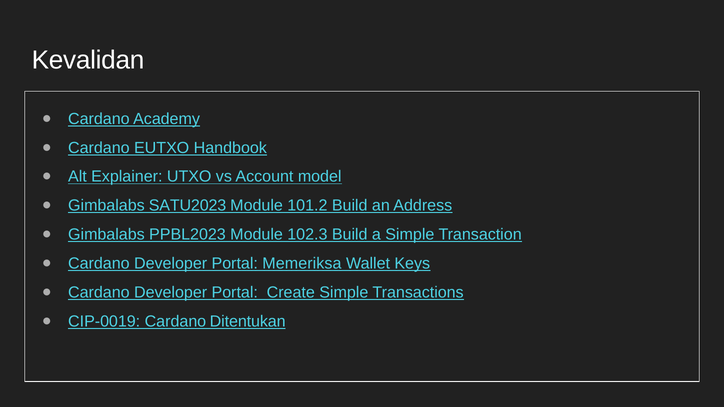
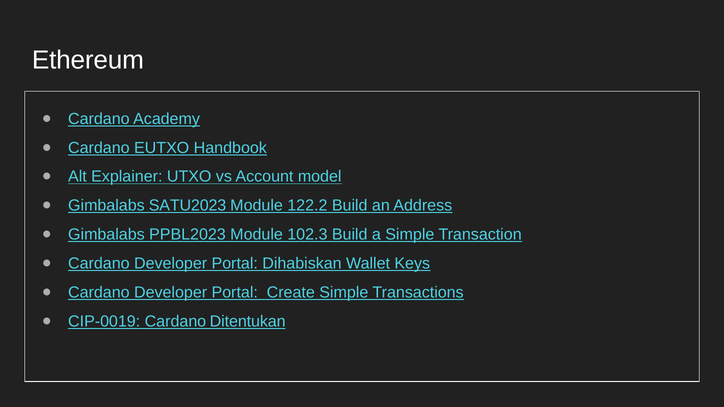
Kevalidan: Kevalidan -> Ethereum (88, 60)
101.2: 101.2 -> 122.2 (307, 206)
Memeriksa: Memeriksa -> Dihabiskan (302, 264)
